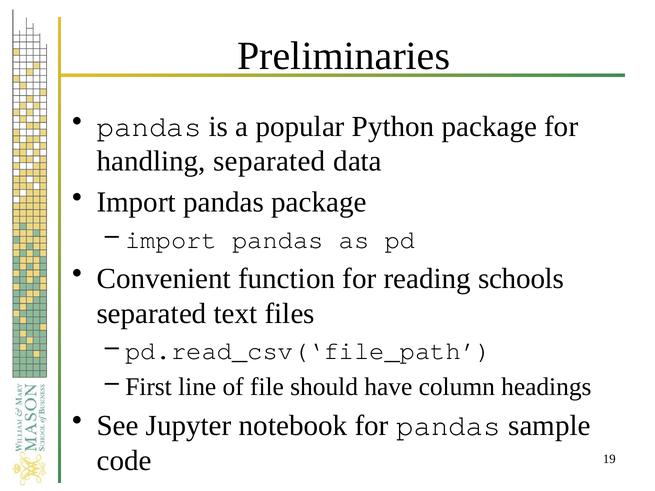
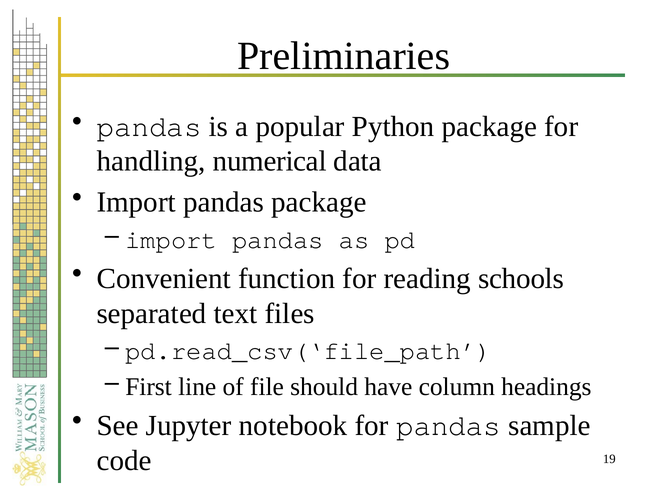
handling separated: separated -> numerical (270, 161)
